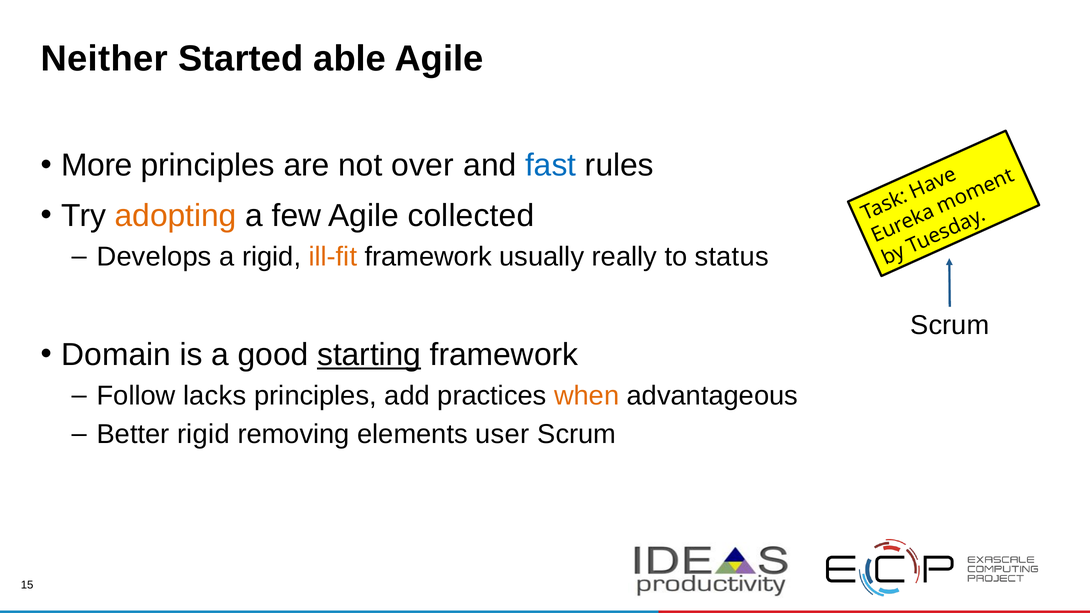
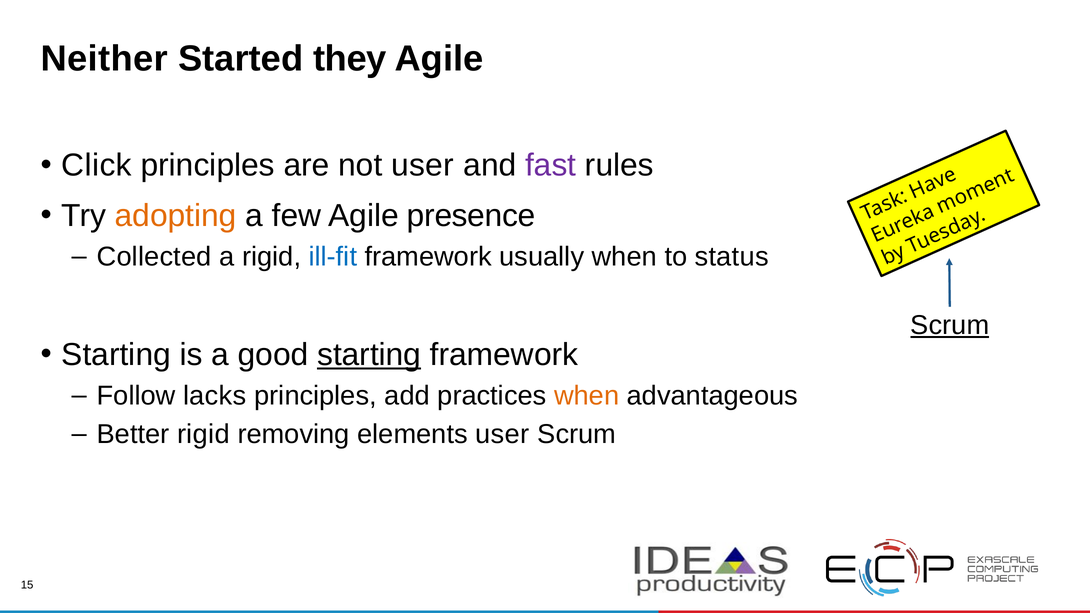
able: able -> they (350, 59)
More: More -> Click (97, 166)
not over: over -> user (423, 166)
fast colour: blue -> purple (551, 166)
collected: collected -> presence (471, 216)
Develops: Develops -> Collected (154, 257)
ill-fit colour: orange -> blue (333, 257)
usually really: really -> when (624, 257)
Scrum underline: none -> present (950, 325)
Domain: Domain -> Starting (116, 355)
